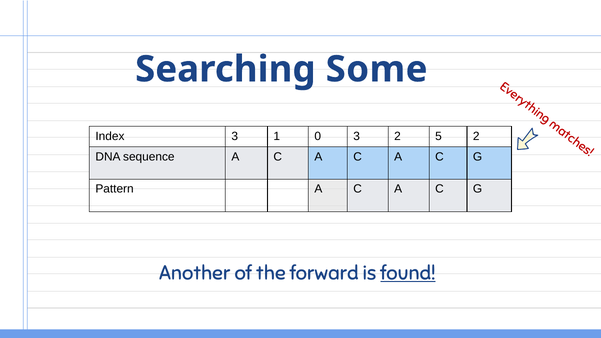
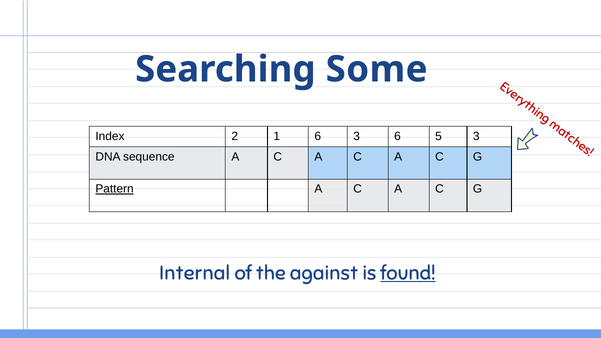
Index 3: 3 -> 2 (235, 136)
1 0: 0 -> 6 (318, 136)
3 2: 2 -> 6 (398, 136)
5 2: 2 -> 3 (476, 136)
Pattern underline: none -> present (115, 189)
Another: Another -> Internal (195, 273)
forward: forward -> against (324, 273)
